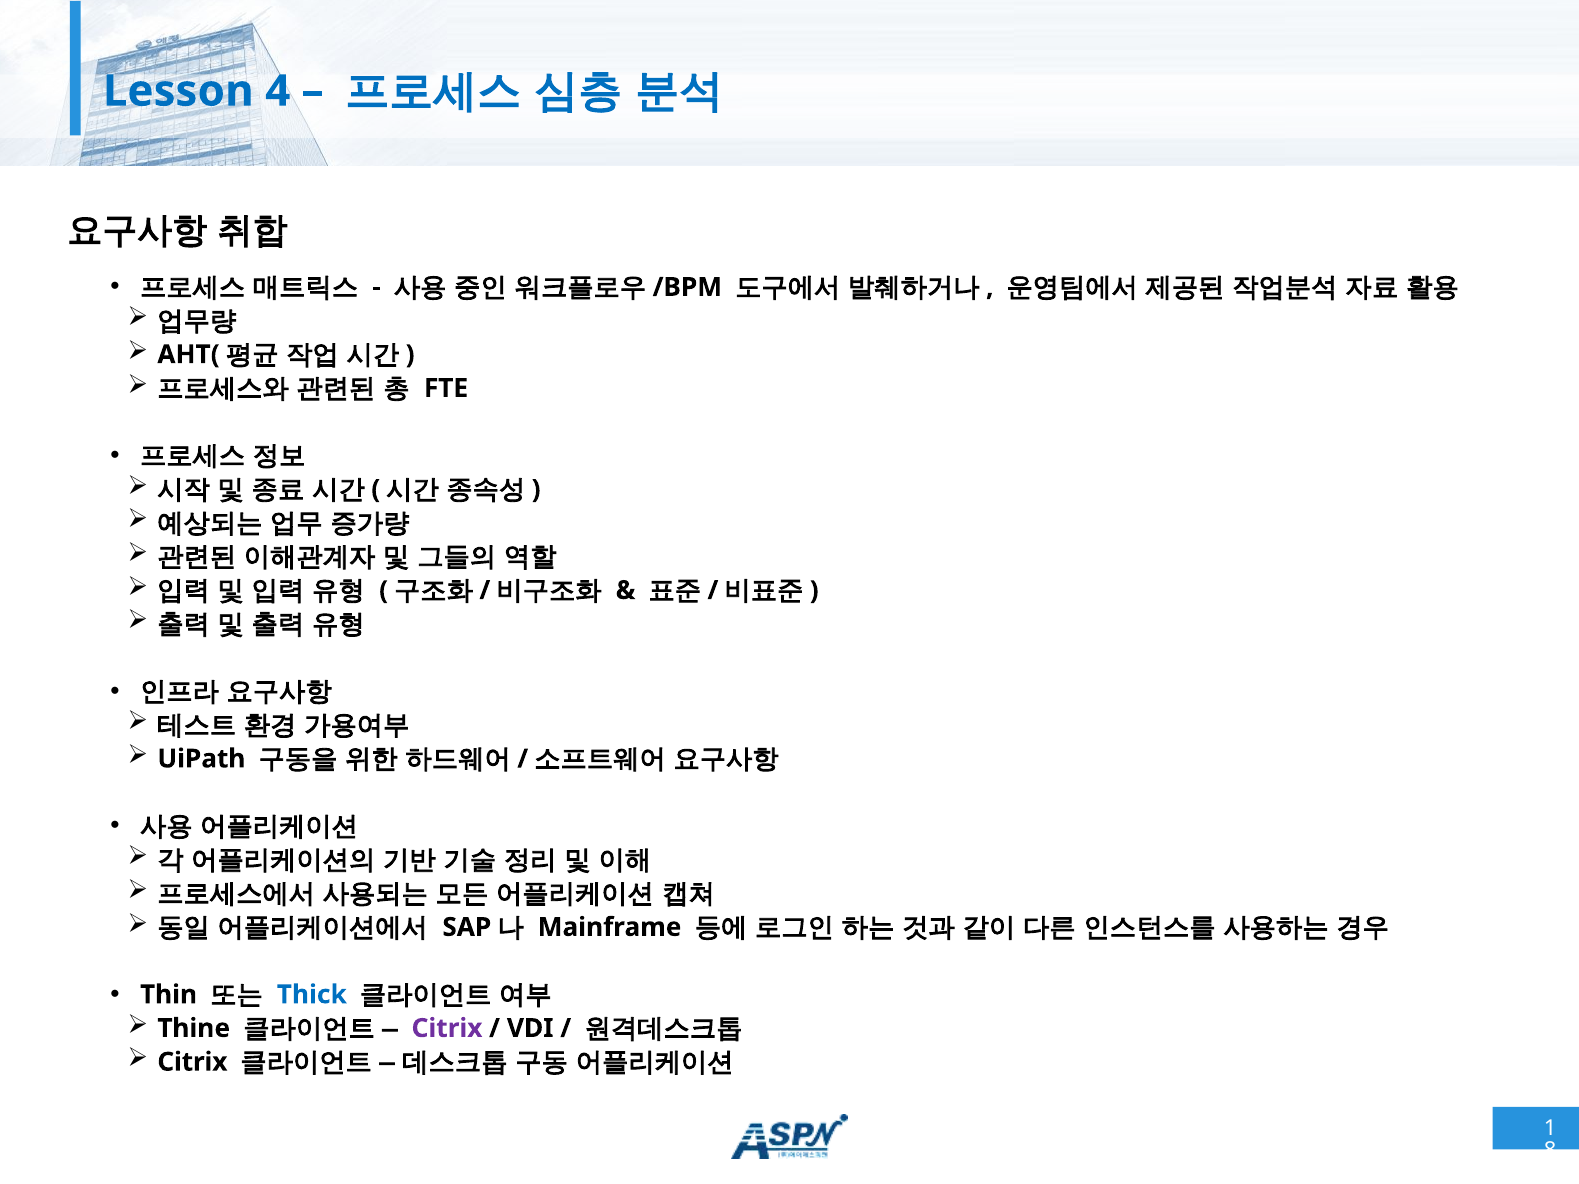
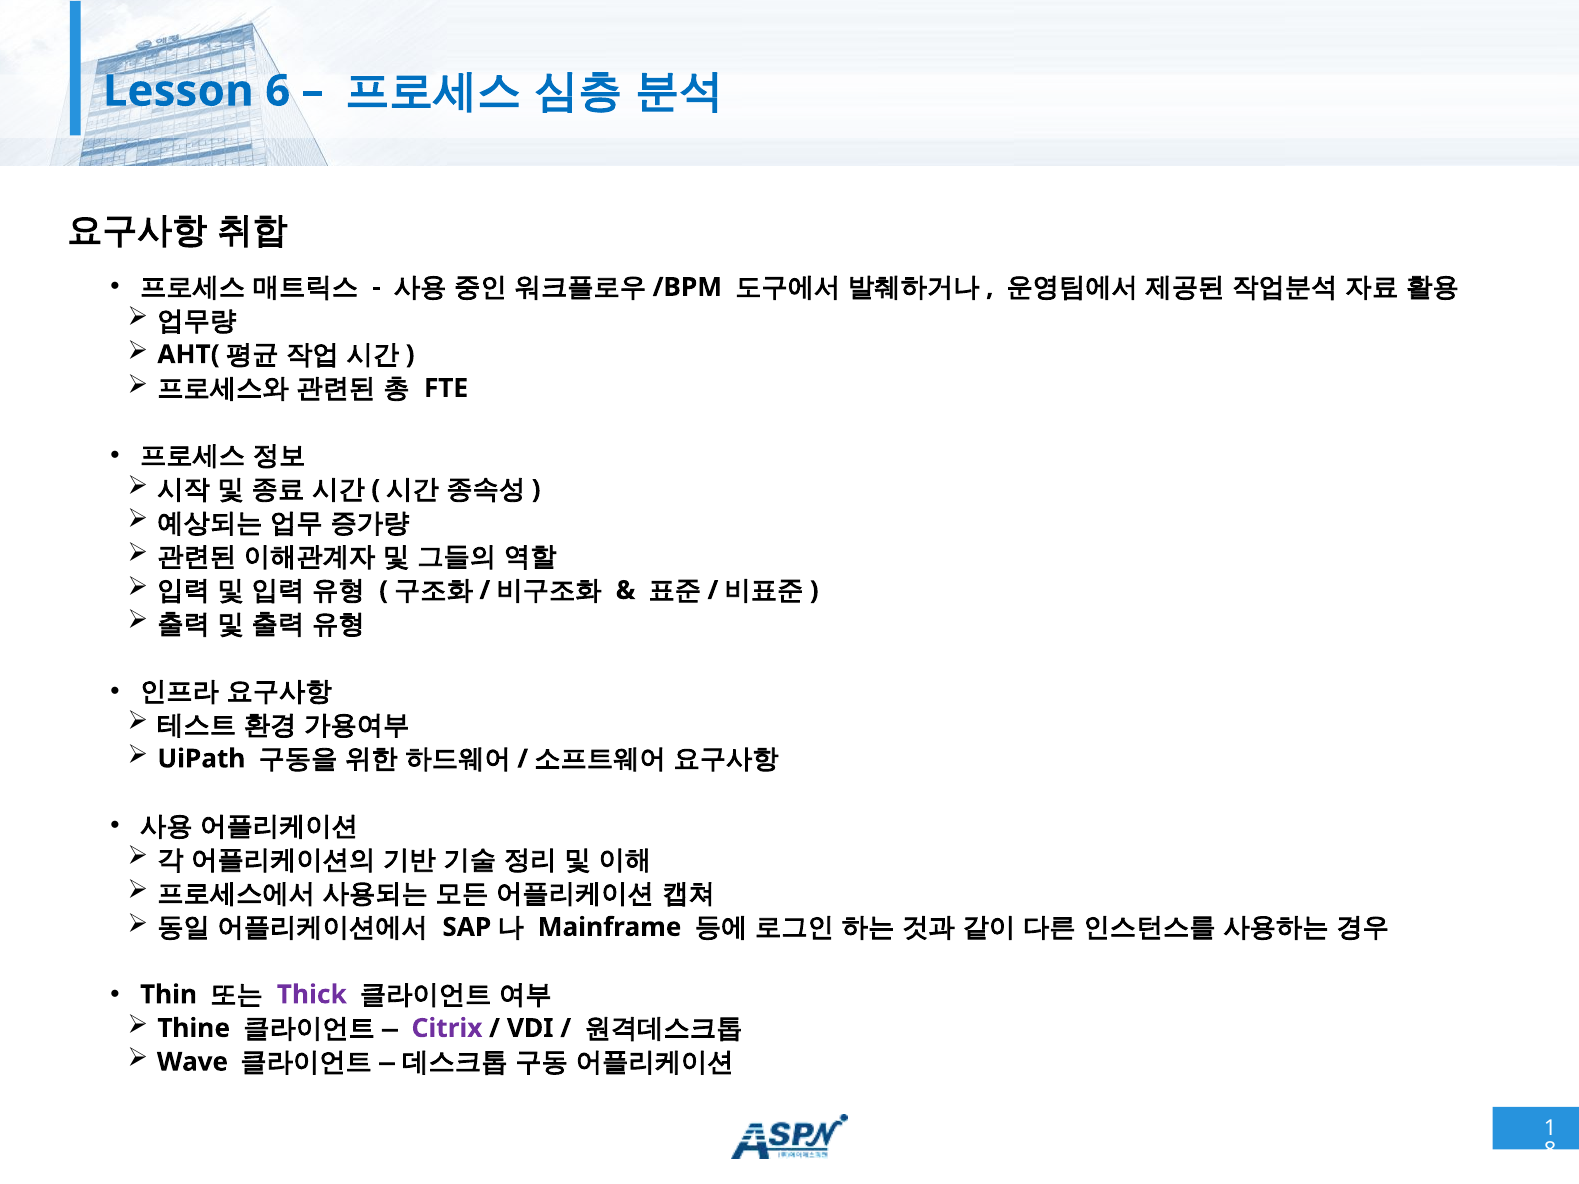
4: 4 -> 6 (278, 91)
Thick colour: blue -> purple (312, 995)
Citrix: Citrix -> Wave (192, 1062)
